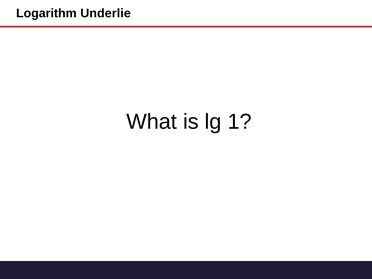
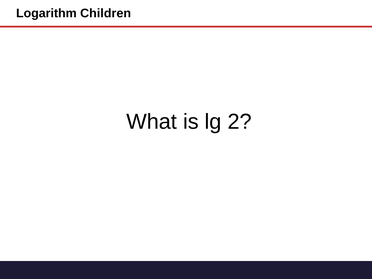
Underlie: Underlie -> Children (106, 13)
1: 1 -> 2 (240, 122)
